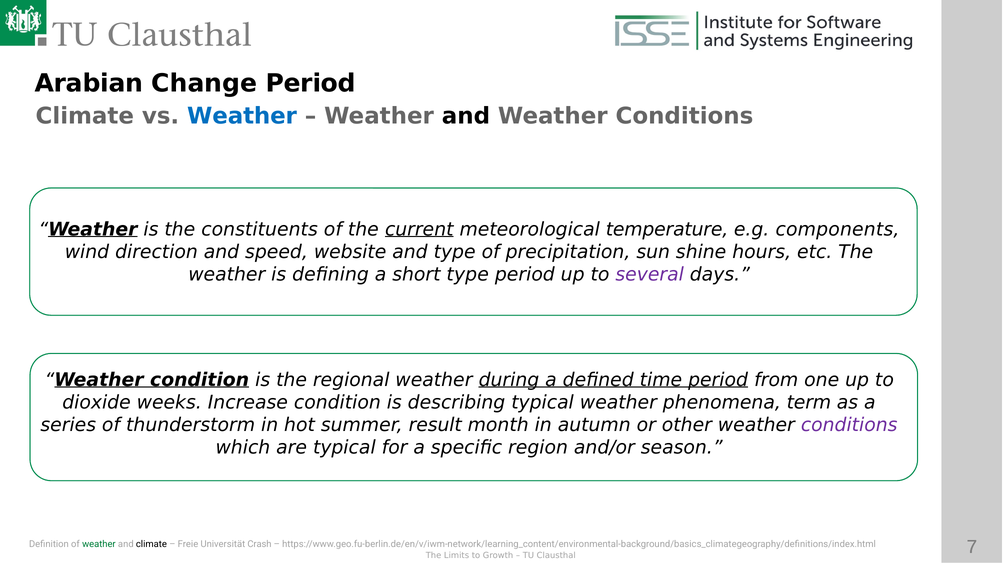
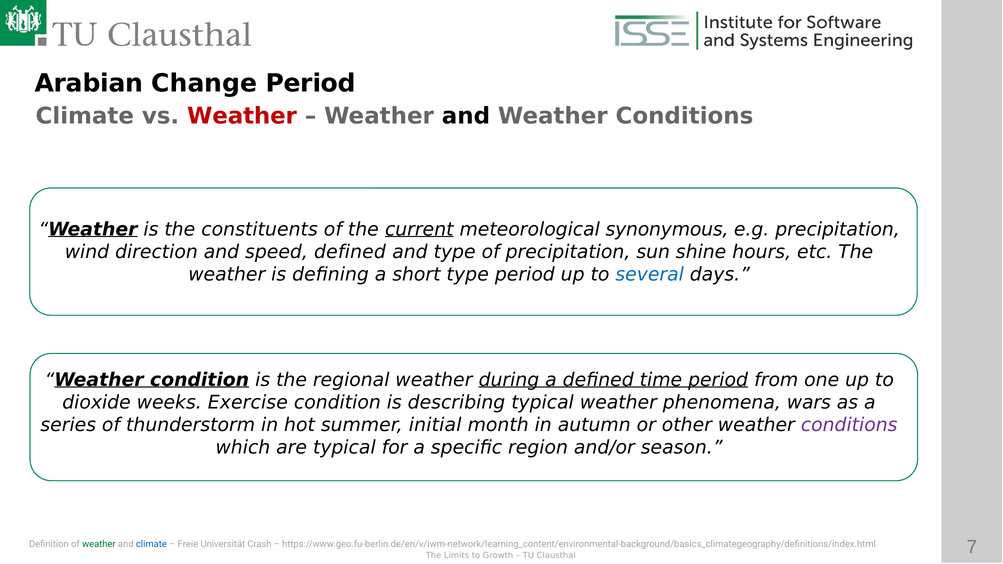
Weather colour: blue -> red (242, 116)
temperature: temperature -> synonymous (667, 230)
e.g components: components -> precipitation (838, 230)
speed website: website -> defined (350, 252)
several colour: purple -> blue (650, 275)
Increase: Increase -> Exercise (248, 403)
term: term -> wars (809, 403)
result: result -> initial (435, 425)
climate colour: black -> blue (151, 544)
